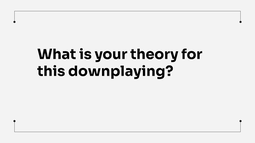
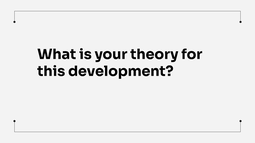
downplaying: downplaying -> development (121, 72)
